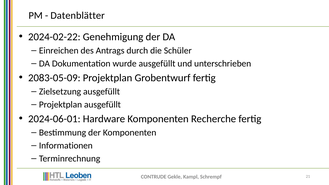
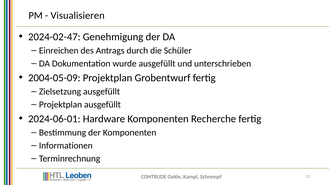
Datenblätter: Datenblätter -> Visualisieren (78, 16)
2024-02-22: 2024-02-22 -> 2024-02-47 (54, 37)
2083-05-09: 2083-05-09 -> 2004-05-09 (54, 78)
